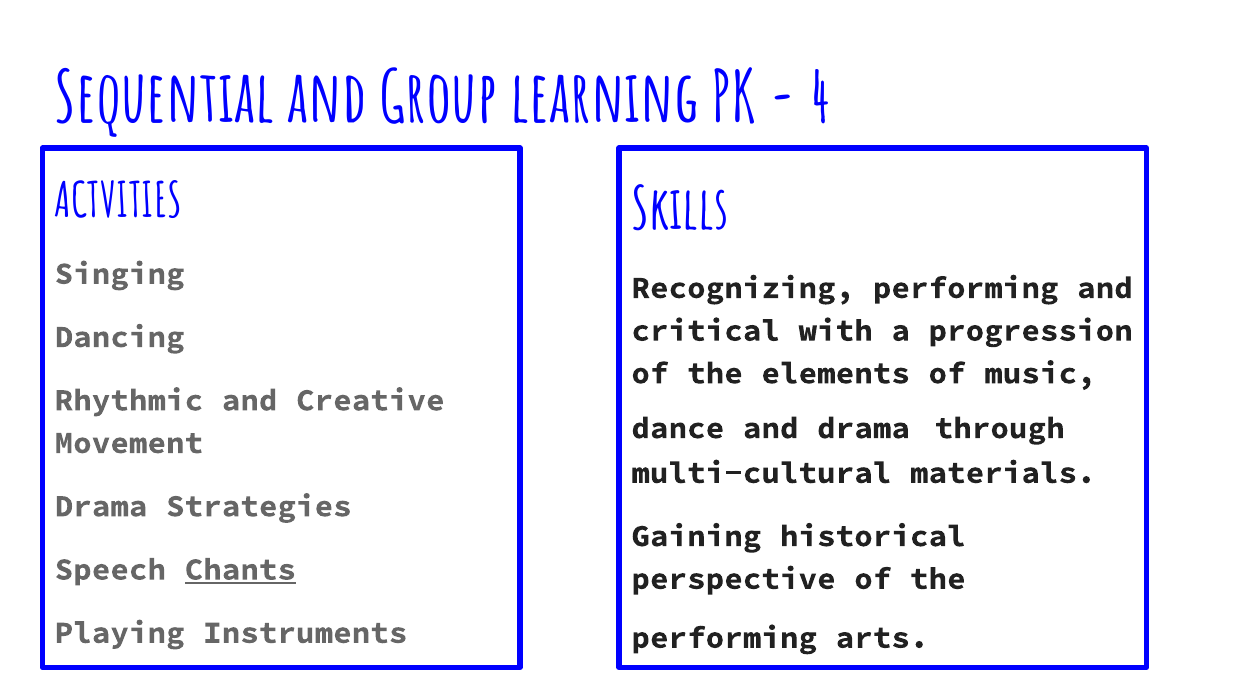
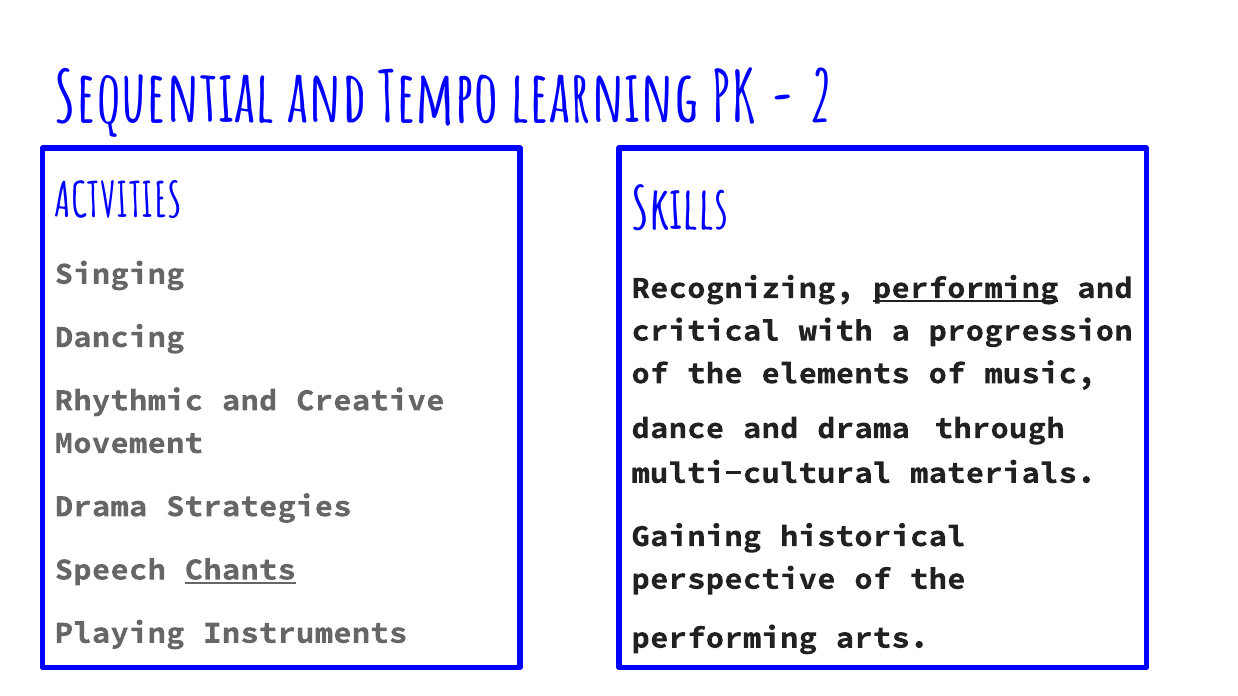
Group: Group -> Tempo (439, 99)
4: 4 -> 2 (821, 99)
performing underline: none -> present (966, 288)
